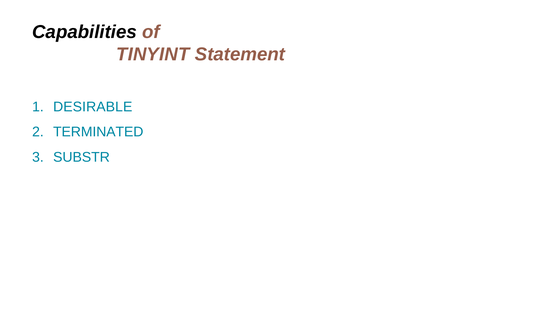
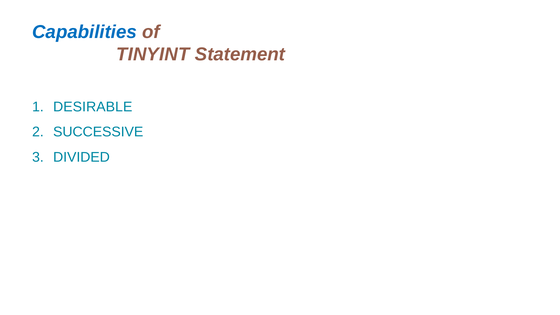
Capabilities colour: black -> blue (85, 32)
TERMINATED: TERMINATED -> SUCCESSIVE (98, 132)
SUBSTR: SUBSTR -> DIVIDED (81, 157)
